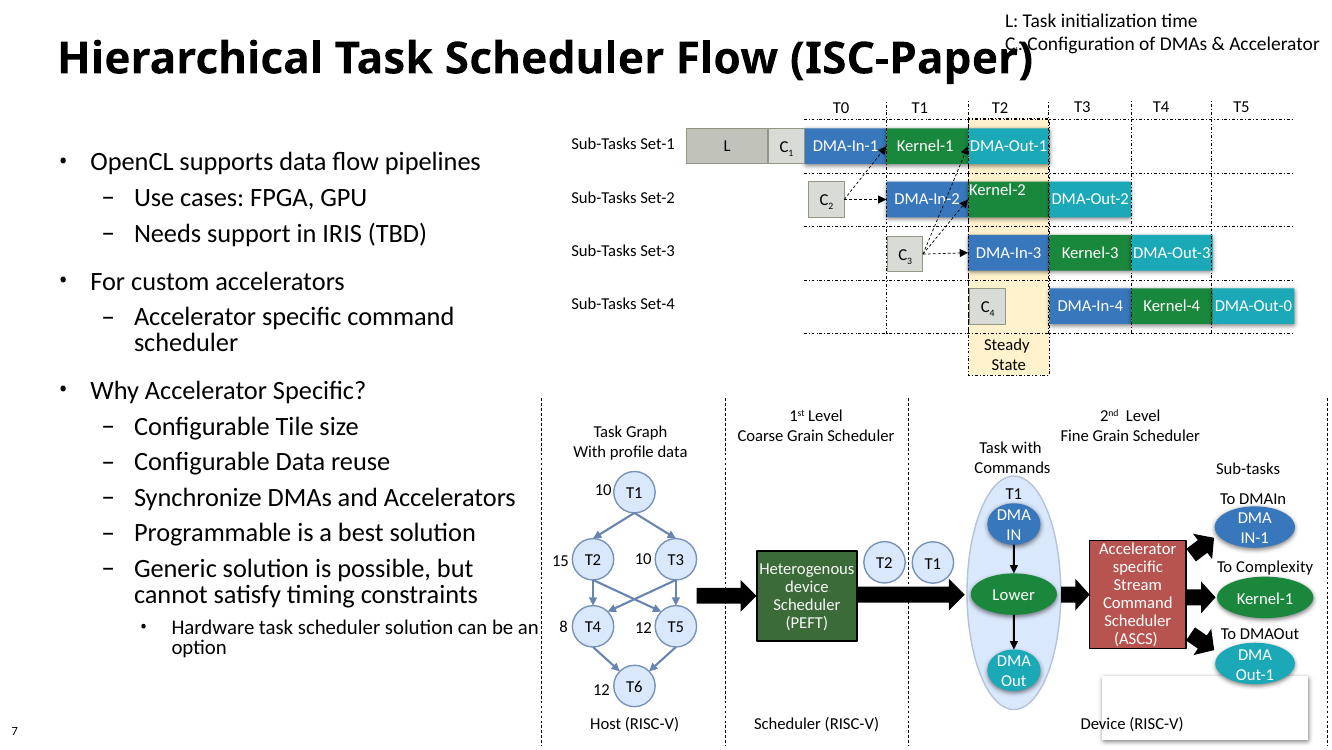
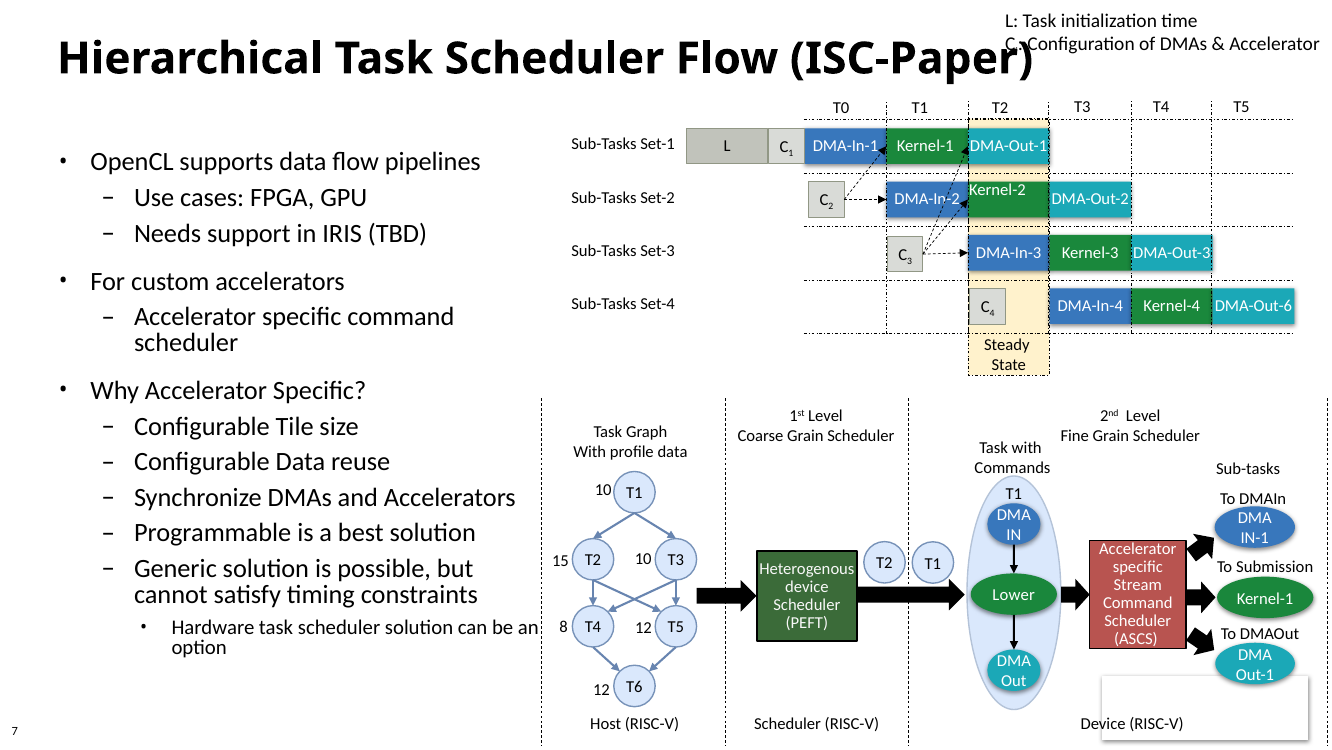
DMA-Out-0: DMA-Out-0 -> DMA-Out-6 (1253, 306)
Complexity: Complexity -> Submission (1275, 567)
